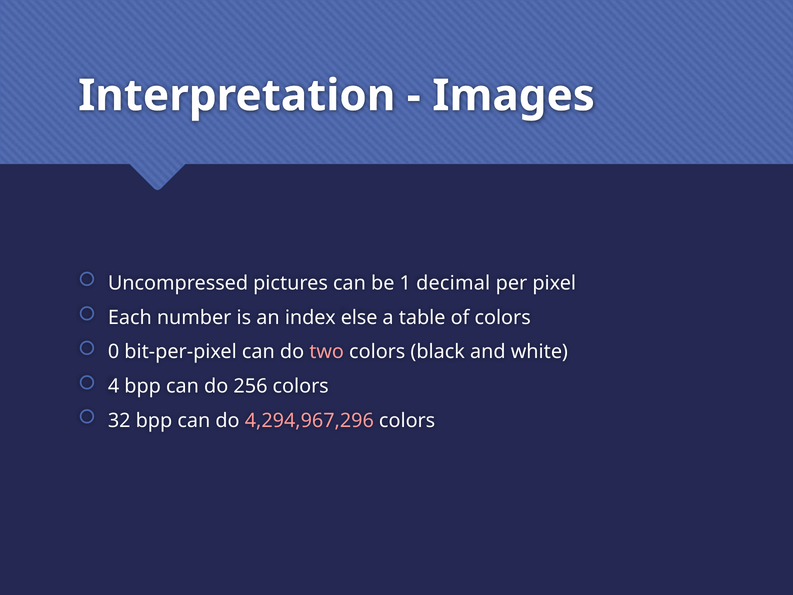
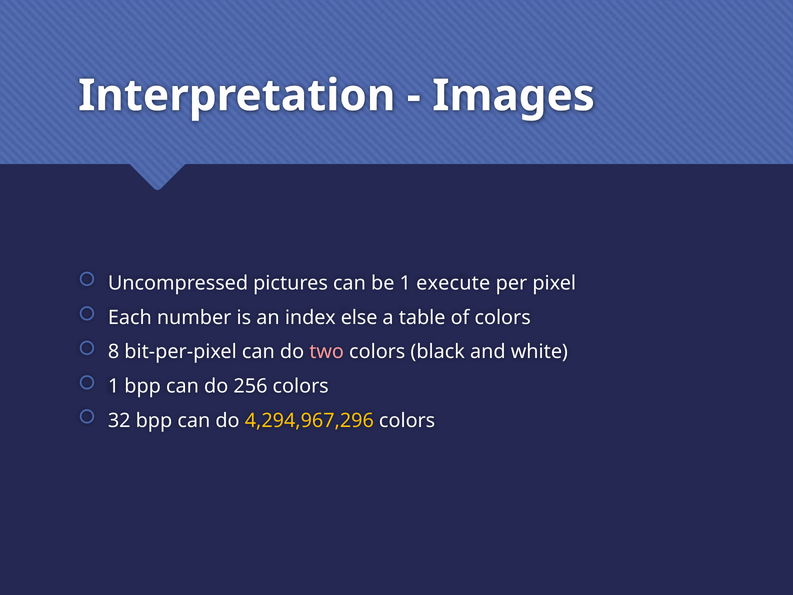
decimal: decimal -> execute (453, 283)
0: 0 -> 8 (114, 352)
4: 4 -> 1 (114, 386)
4,294,967,296 colour: pink -> yellow (309, 421)
